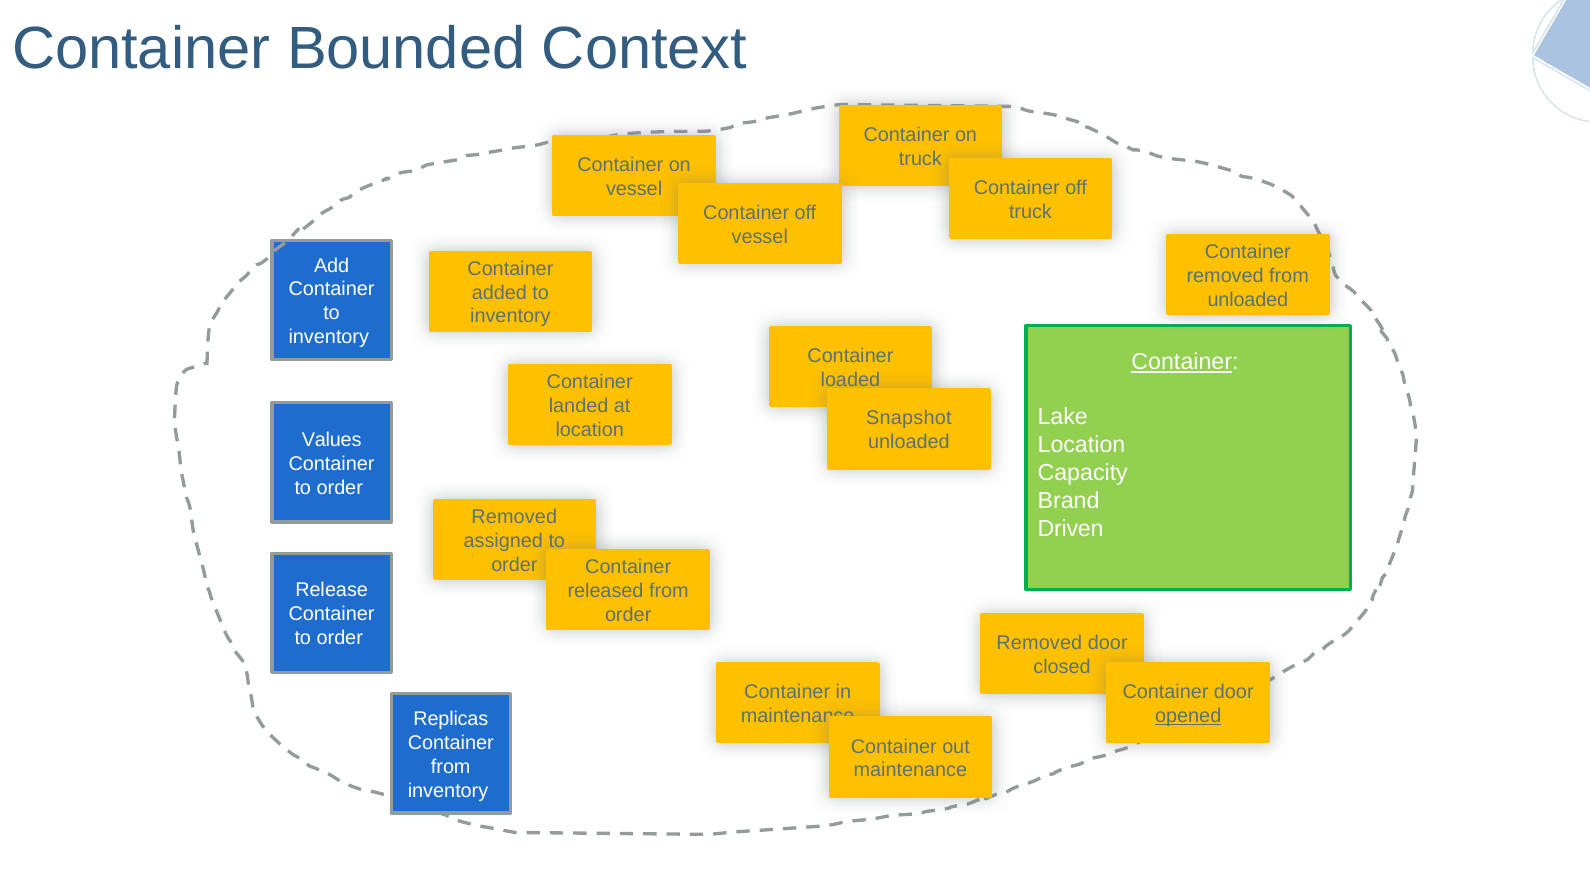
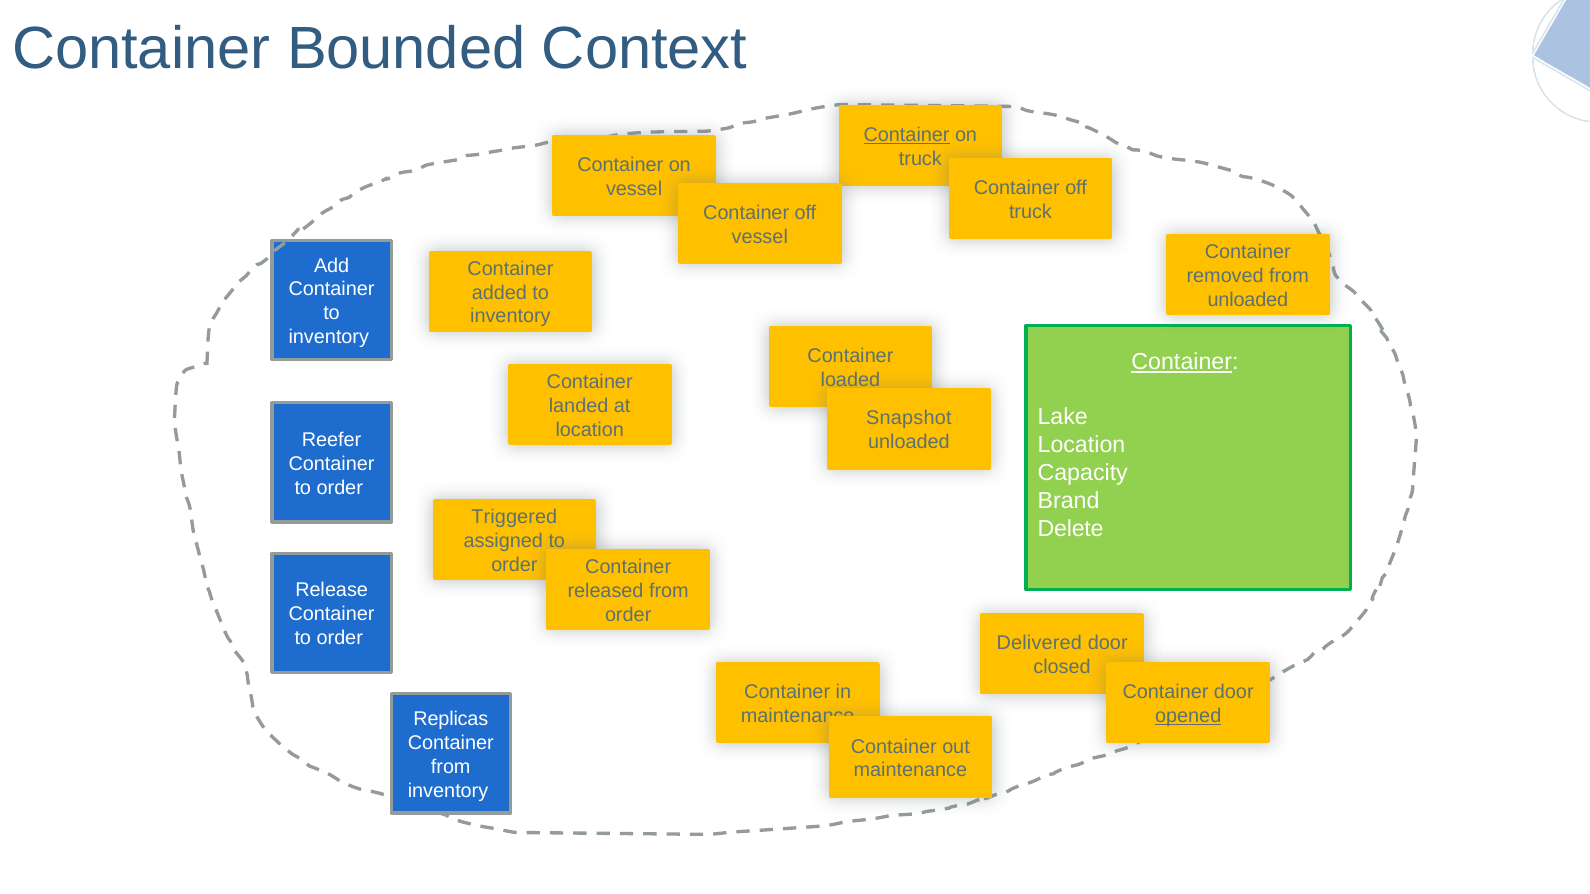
Container underline: none -> present (907, 135)
Values: Values -> Reefer (332, 440)
Removed: Removed -> Triggered (514, 517)
Driven: Driven -> Delete (1071, 529)
Removed: Removed -> Delivered (1039, 643)
